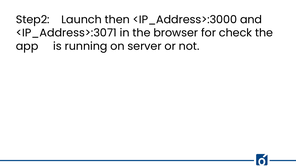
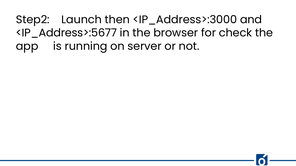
<IP_Address>:3071: <IP_Address>:3071 -> <IP_Address>:5677 (66, 33)
